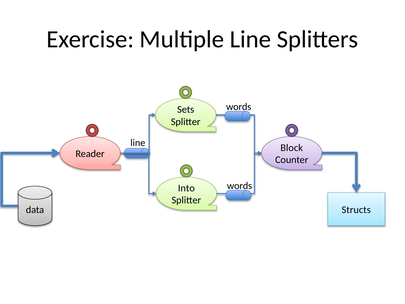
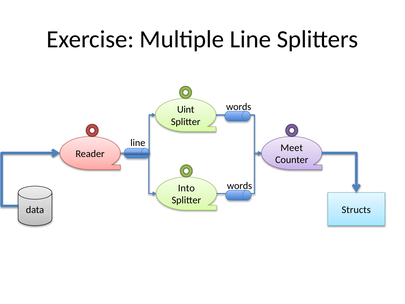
Sets: Sets -> Uint (186, 109)
Block: Block -> Meet (292, 148)
